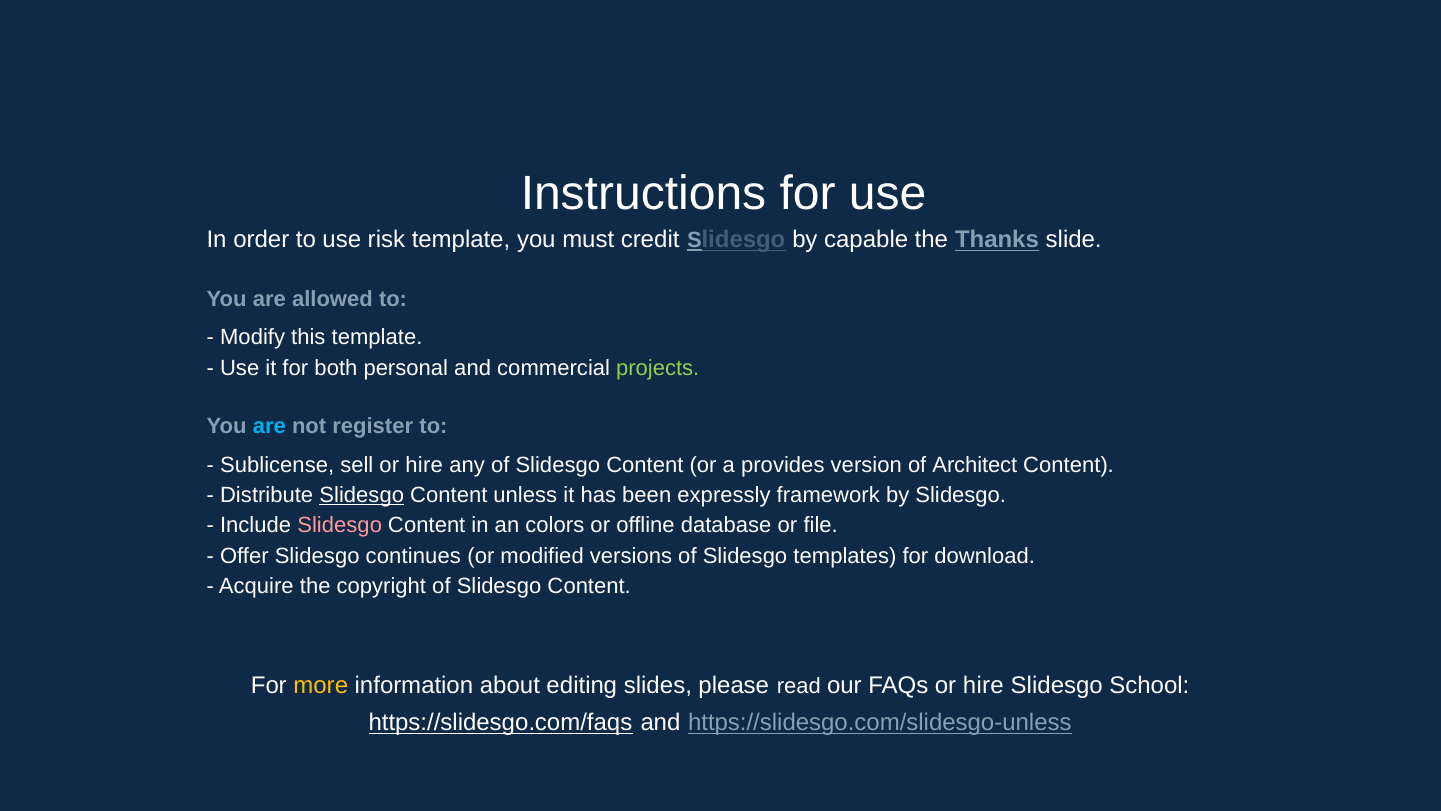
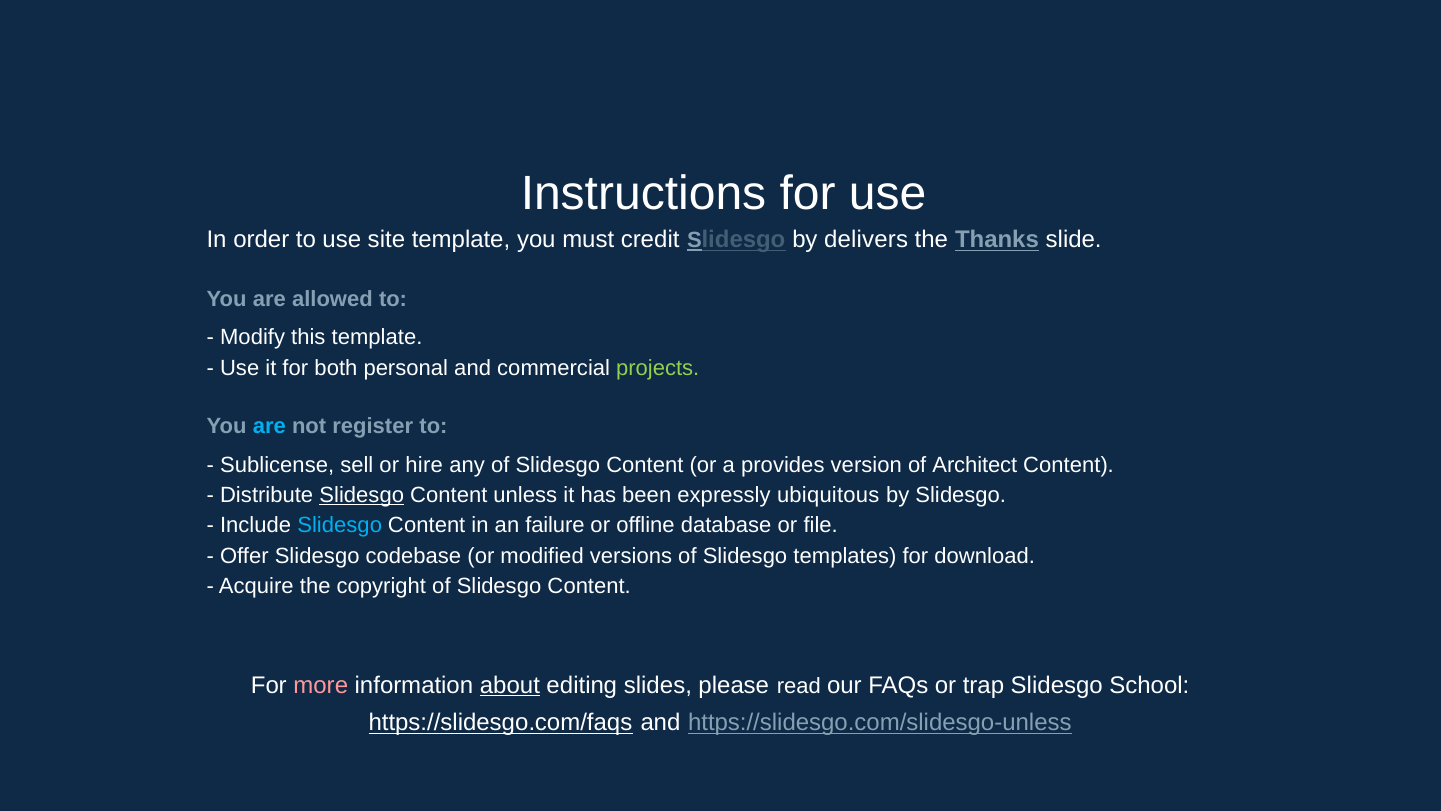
risk: risk -> site (386, 240)
capable: capable -> delivers (866, 240)
framework: framework -> ubiquitous (828, 495)
Slidesgo colour: pink -> light blue (340, 525)
colors: colors -> failure (555, 525)
continues: continues -> codebase (413, 556)
more colour: yellow -> pink (321, 685)
about underline: none -> present (510, 685)
FAQs or hire: hire -> trap (983, 685)
